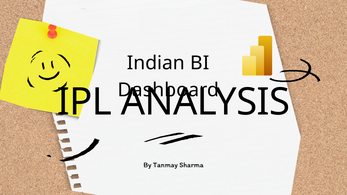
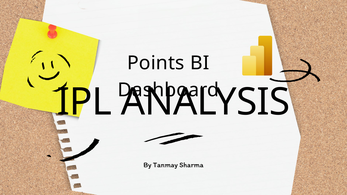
Indian: Indian -> Points (156, 63)
